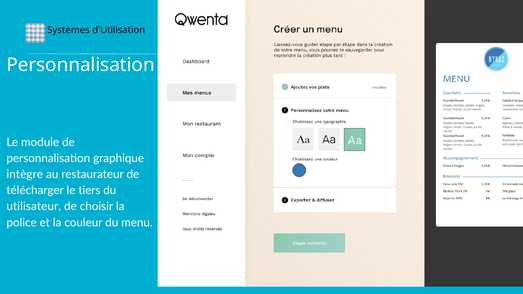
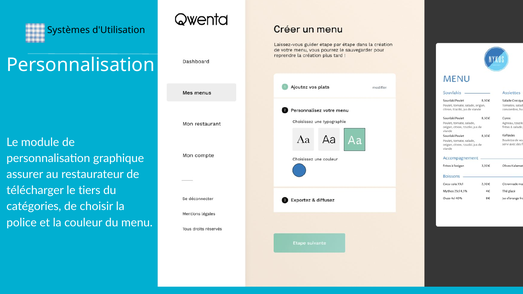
intègre: intègre -> assurer (25, 175)
utilisateur: utilisateur -> catégories (34, 207)
